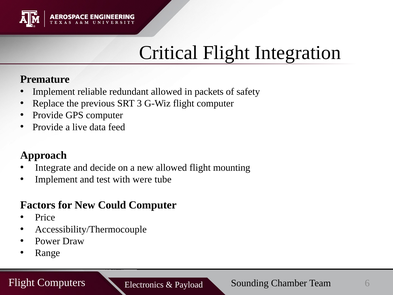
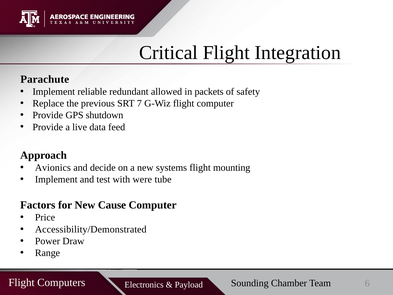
Premature: Premature -> Parachute (45, 79)
3: 3 -> 7 (139, 103)
GPS computer: computer -> shutdown (105, 115)
Integrate: Integrate -> Avionics (53, 168)
new allowed: allowed -> systems (171, 168)
Could: Could -> Cause (112, 205)
Accessibility/Thermocouple: Accessibility/Thermocouple -> Accessibility/Demonstrated (91, 229)
